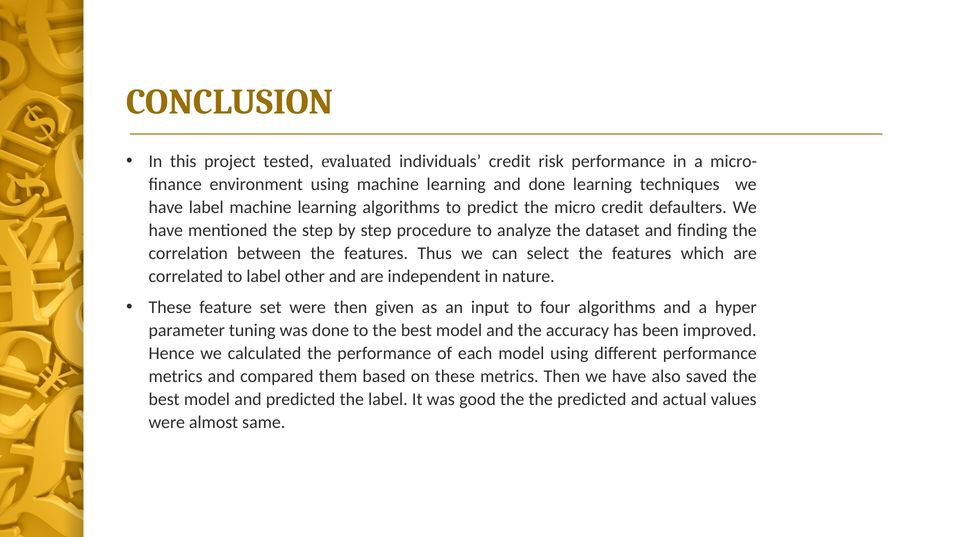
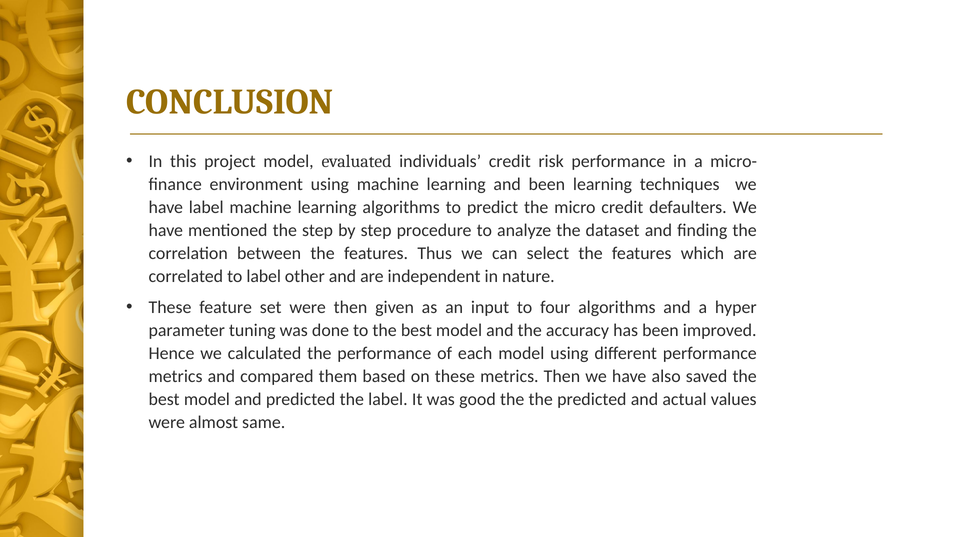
project tested: tested -> model (289, 161)
and done: done -> been (547, 184)
